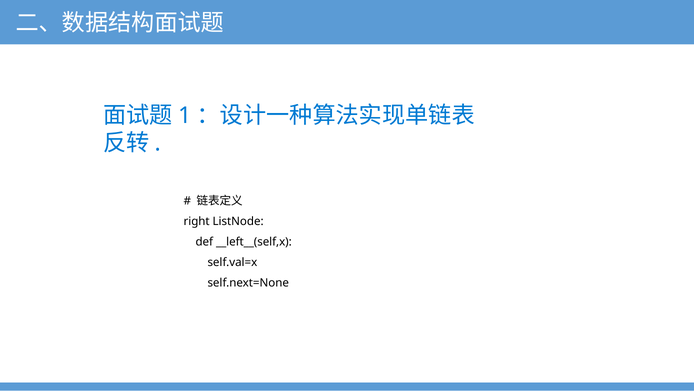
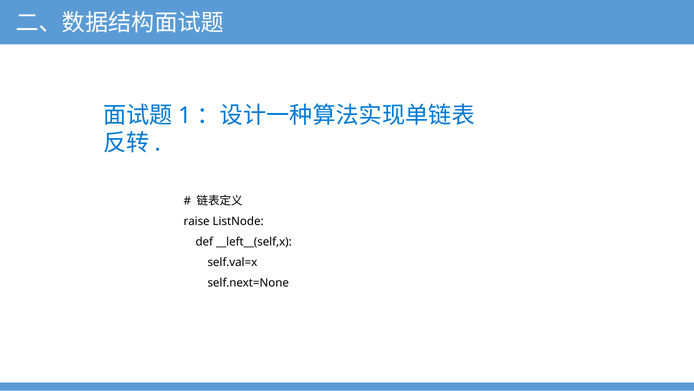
right: right -> raise (197, 221)
